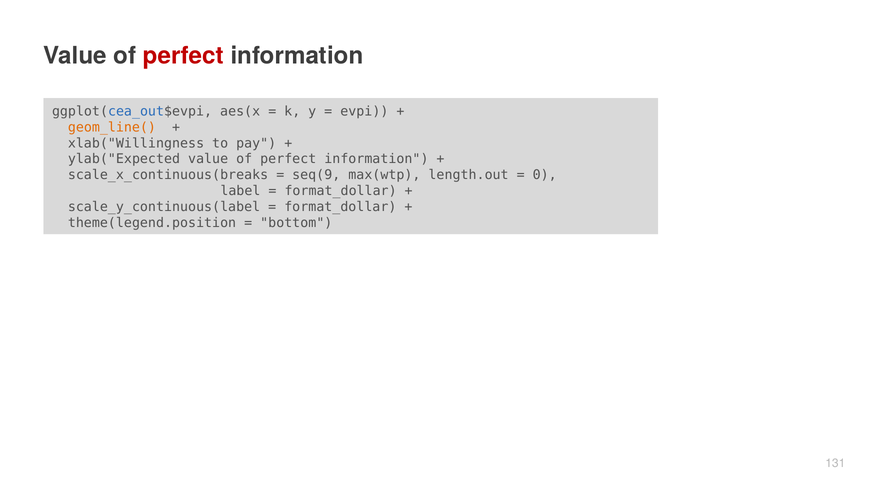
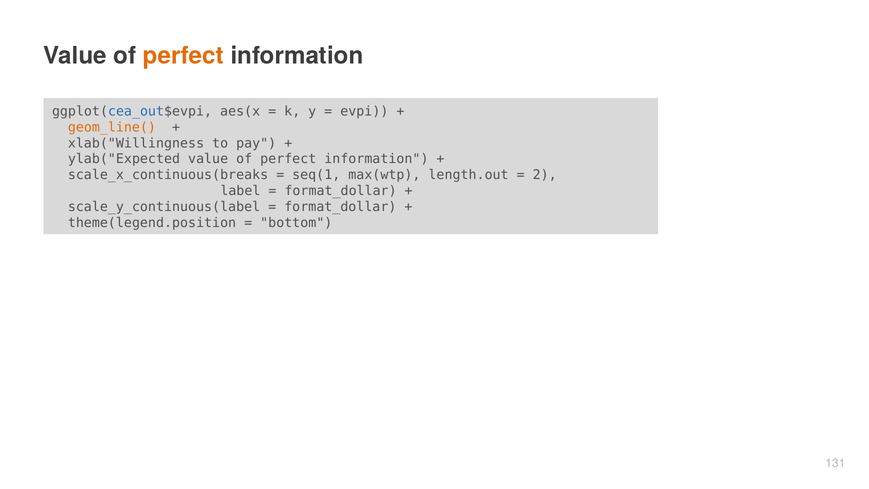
perfect colour: red -> orange (183, 56)
seq(9: seq(9 -> seq(1 (316, 175)
0: 0 -> 2 (545, 175)
